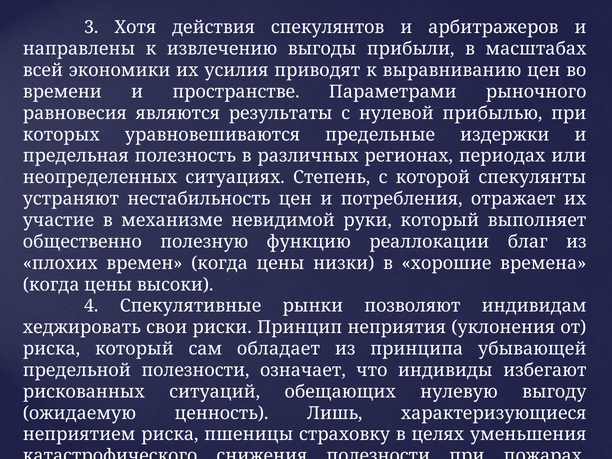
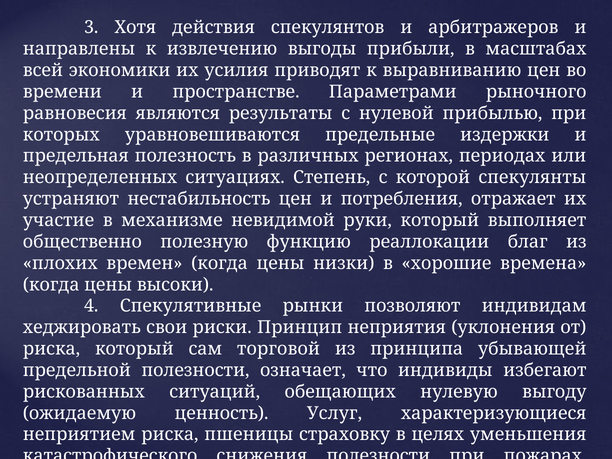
обладает: обладает -> торговой (278, 349)
Лишь: Лишь -> Услуг (335, 413)
